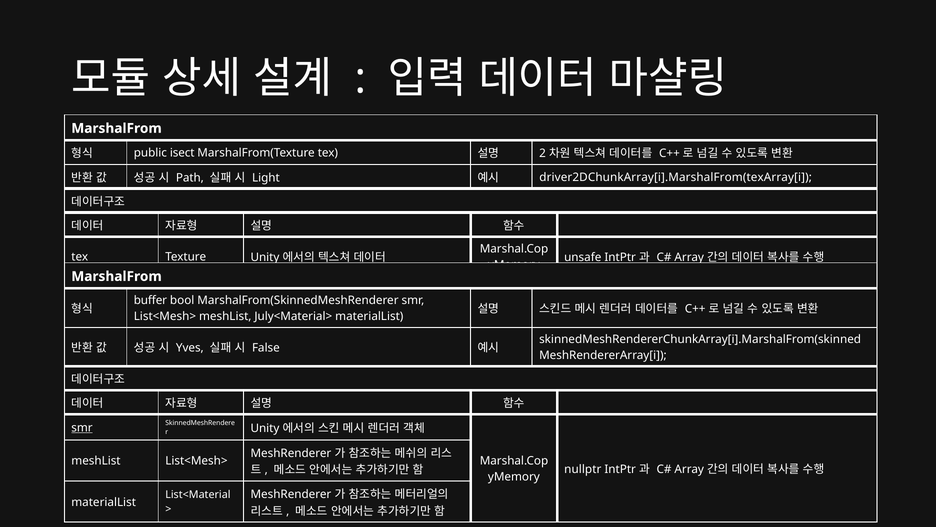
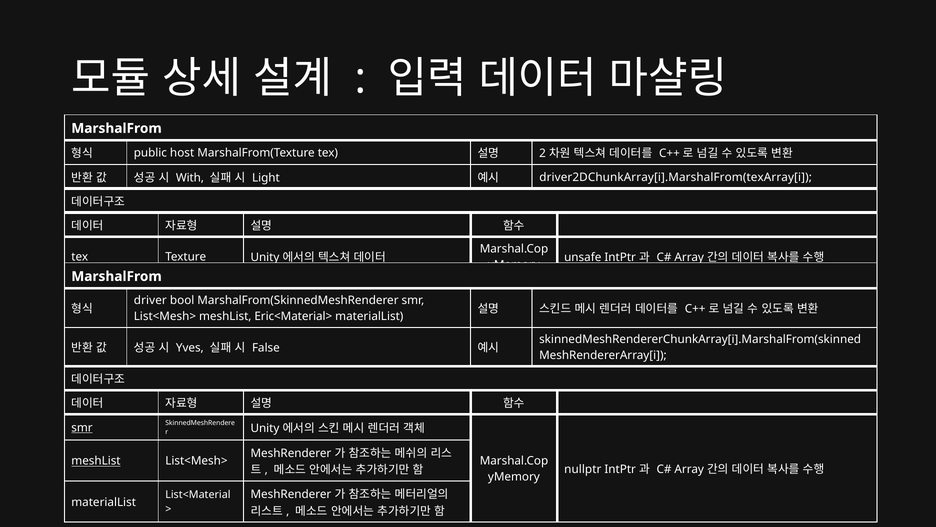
isect: isect -> host (182, 153)
Path: Path -> With (190, 177)
buffer: buffer -> driver (150, 300)
July<Material>: July<Material> -> Eric<Material> (293, 316)
meshList underline: none -> present (96, 461)
